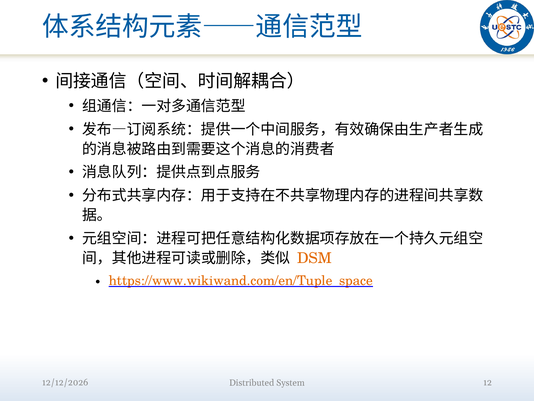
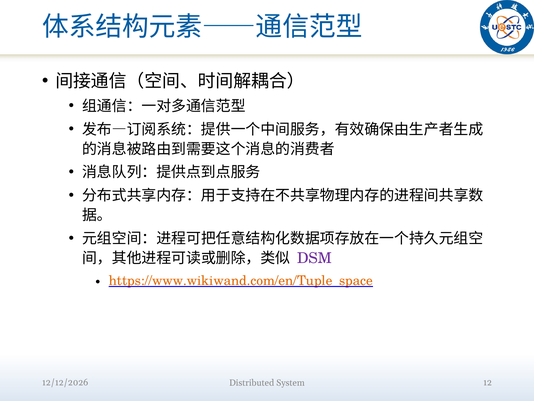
DSM colour: orange -> purple (314, 258)
